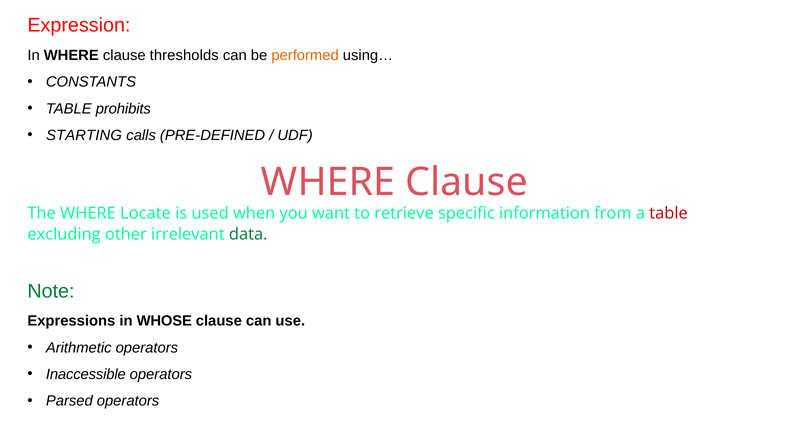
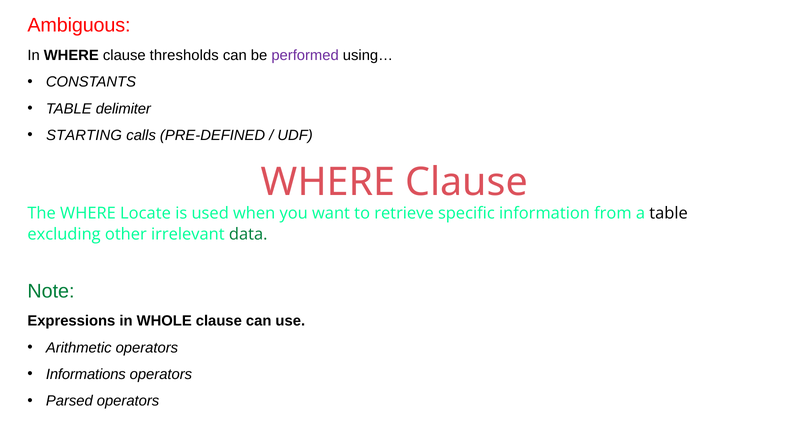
Expression: Expression -> Ambiguous (79, 25)
performed colour: orange -> purple (305, 55)
prohibits: prohibits -> delimiter (123, 109)
table colour: red -> black (669, 213)
WHOSE: WHOSE -> WHOLE (164, 321)
Inaccessible: Inaccessible -> Informations (86, 374)
